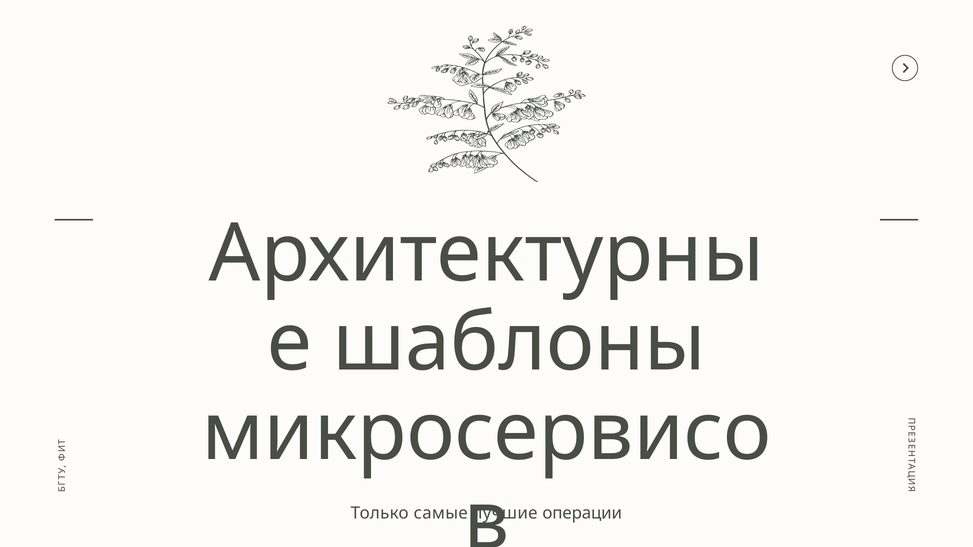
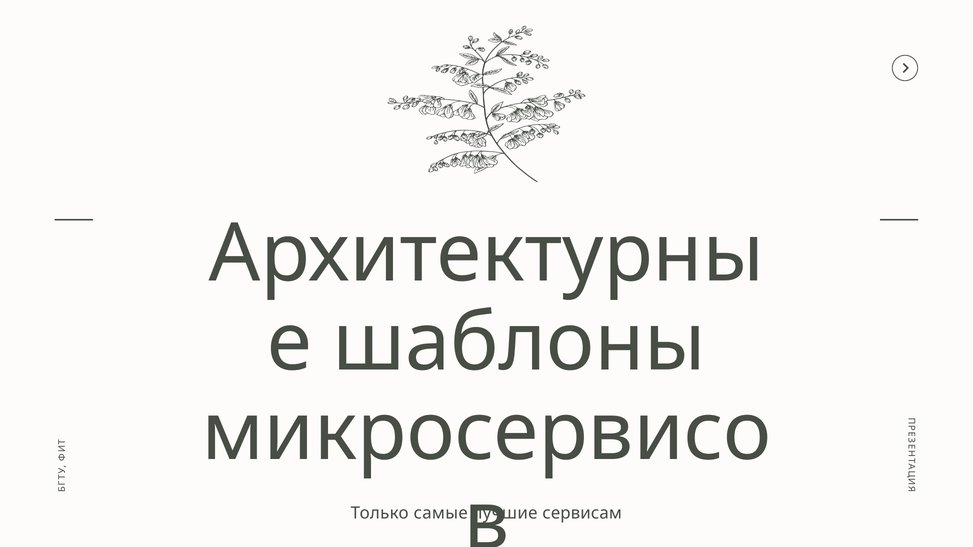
операции: операции -> сервисам (582, 513)
